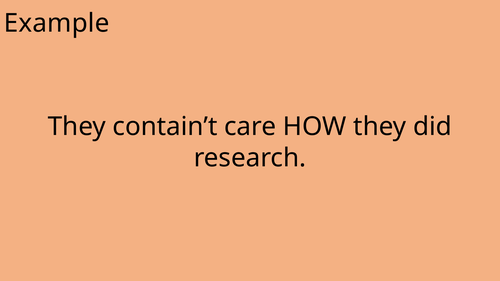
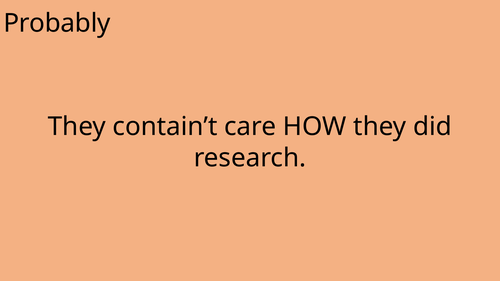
Example: Example -> Probably (57, 23)
